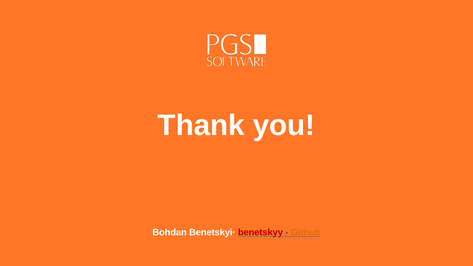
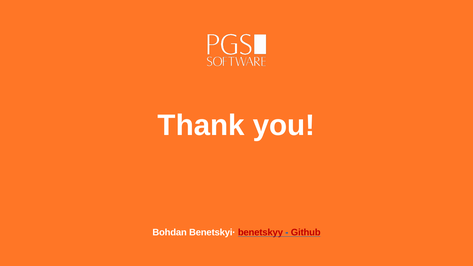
Github colour: orange -> red (306, 232)
